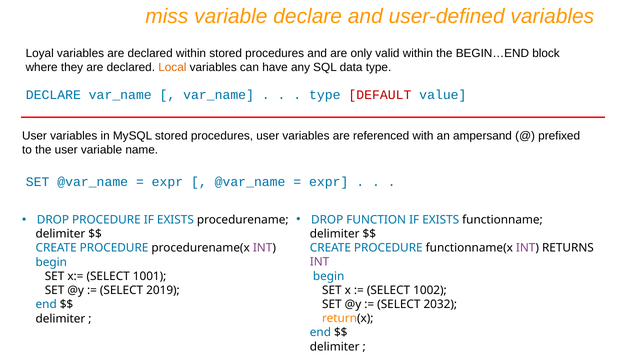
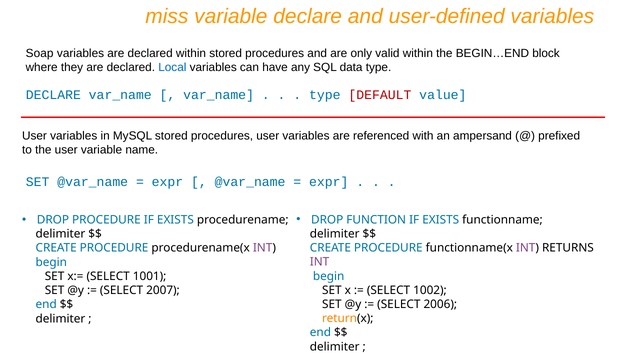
Loyal: Loyal -> Soap (40, 53)
Local colour: orange -> blue (172, 67)
2019: 2019 -> 2007 (163, 291)
2032: 2032 -> 2006 (440, 305)
